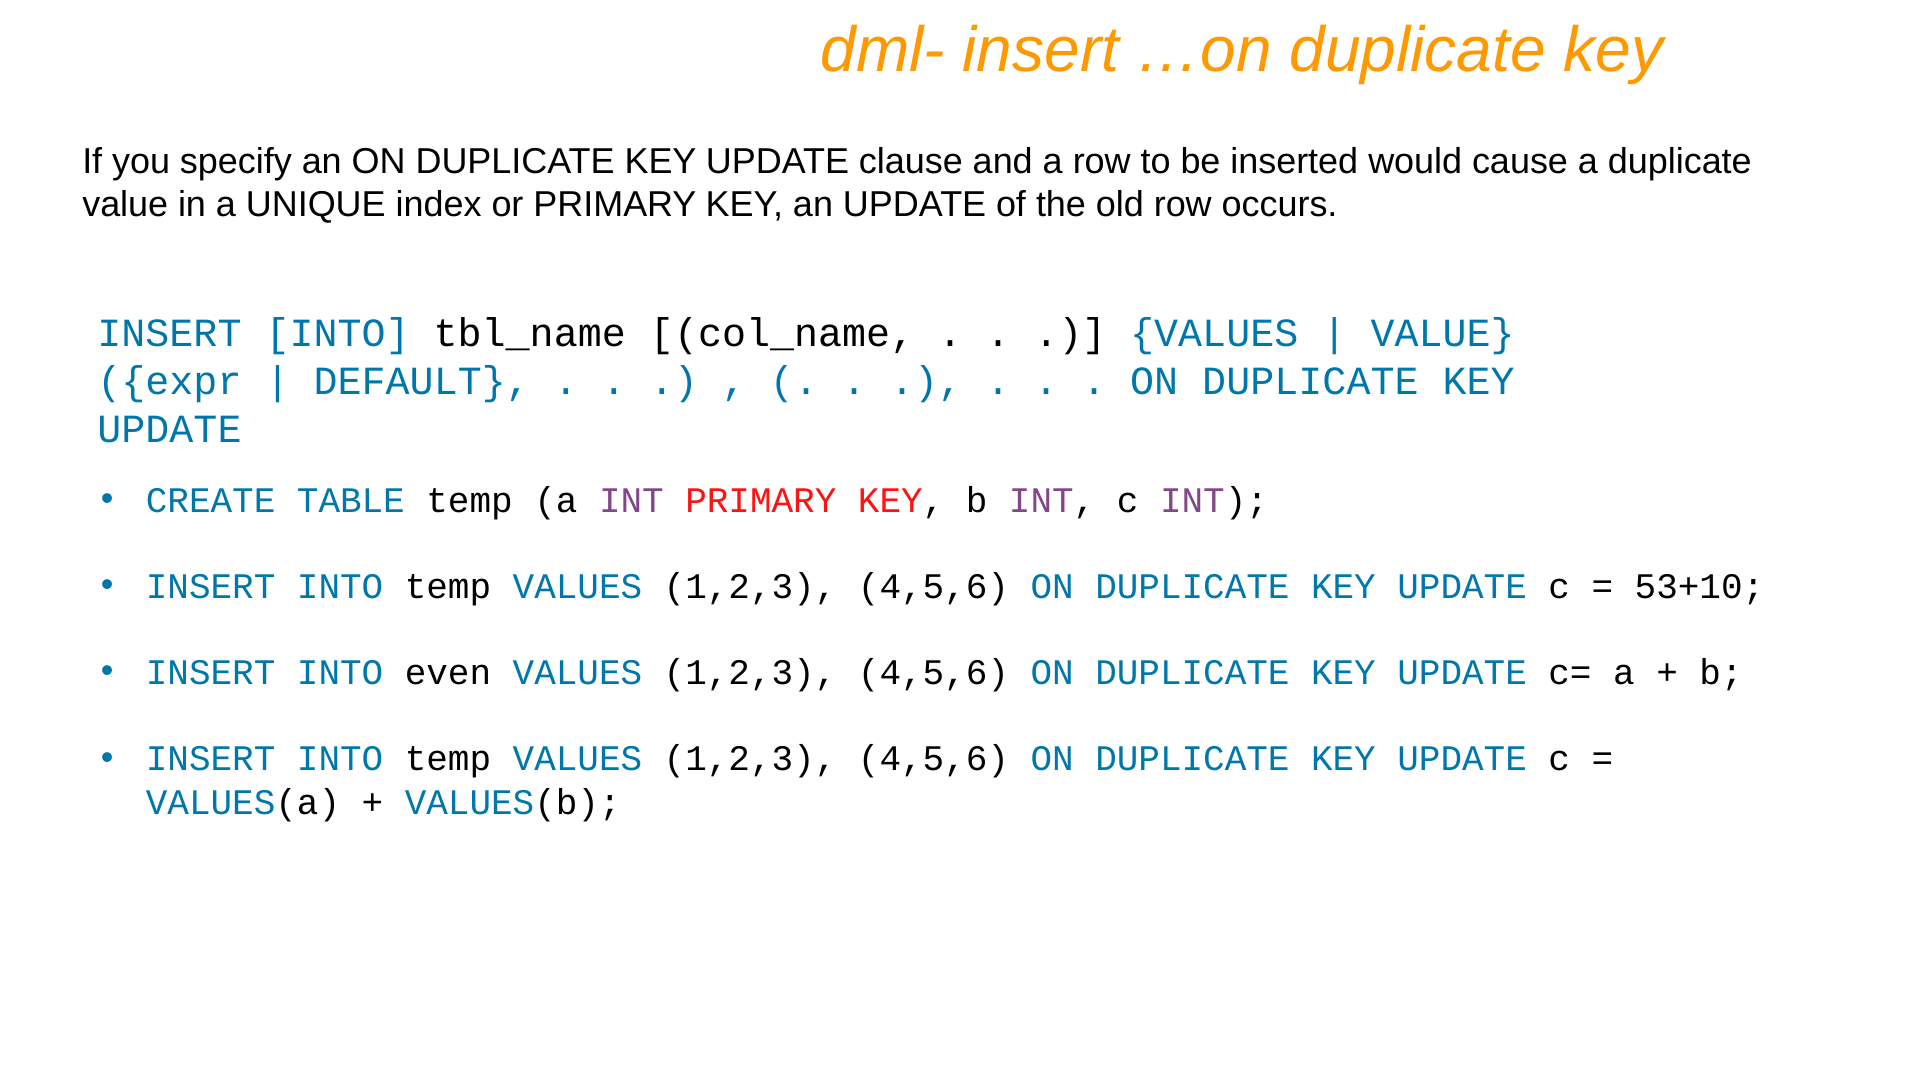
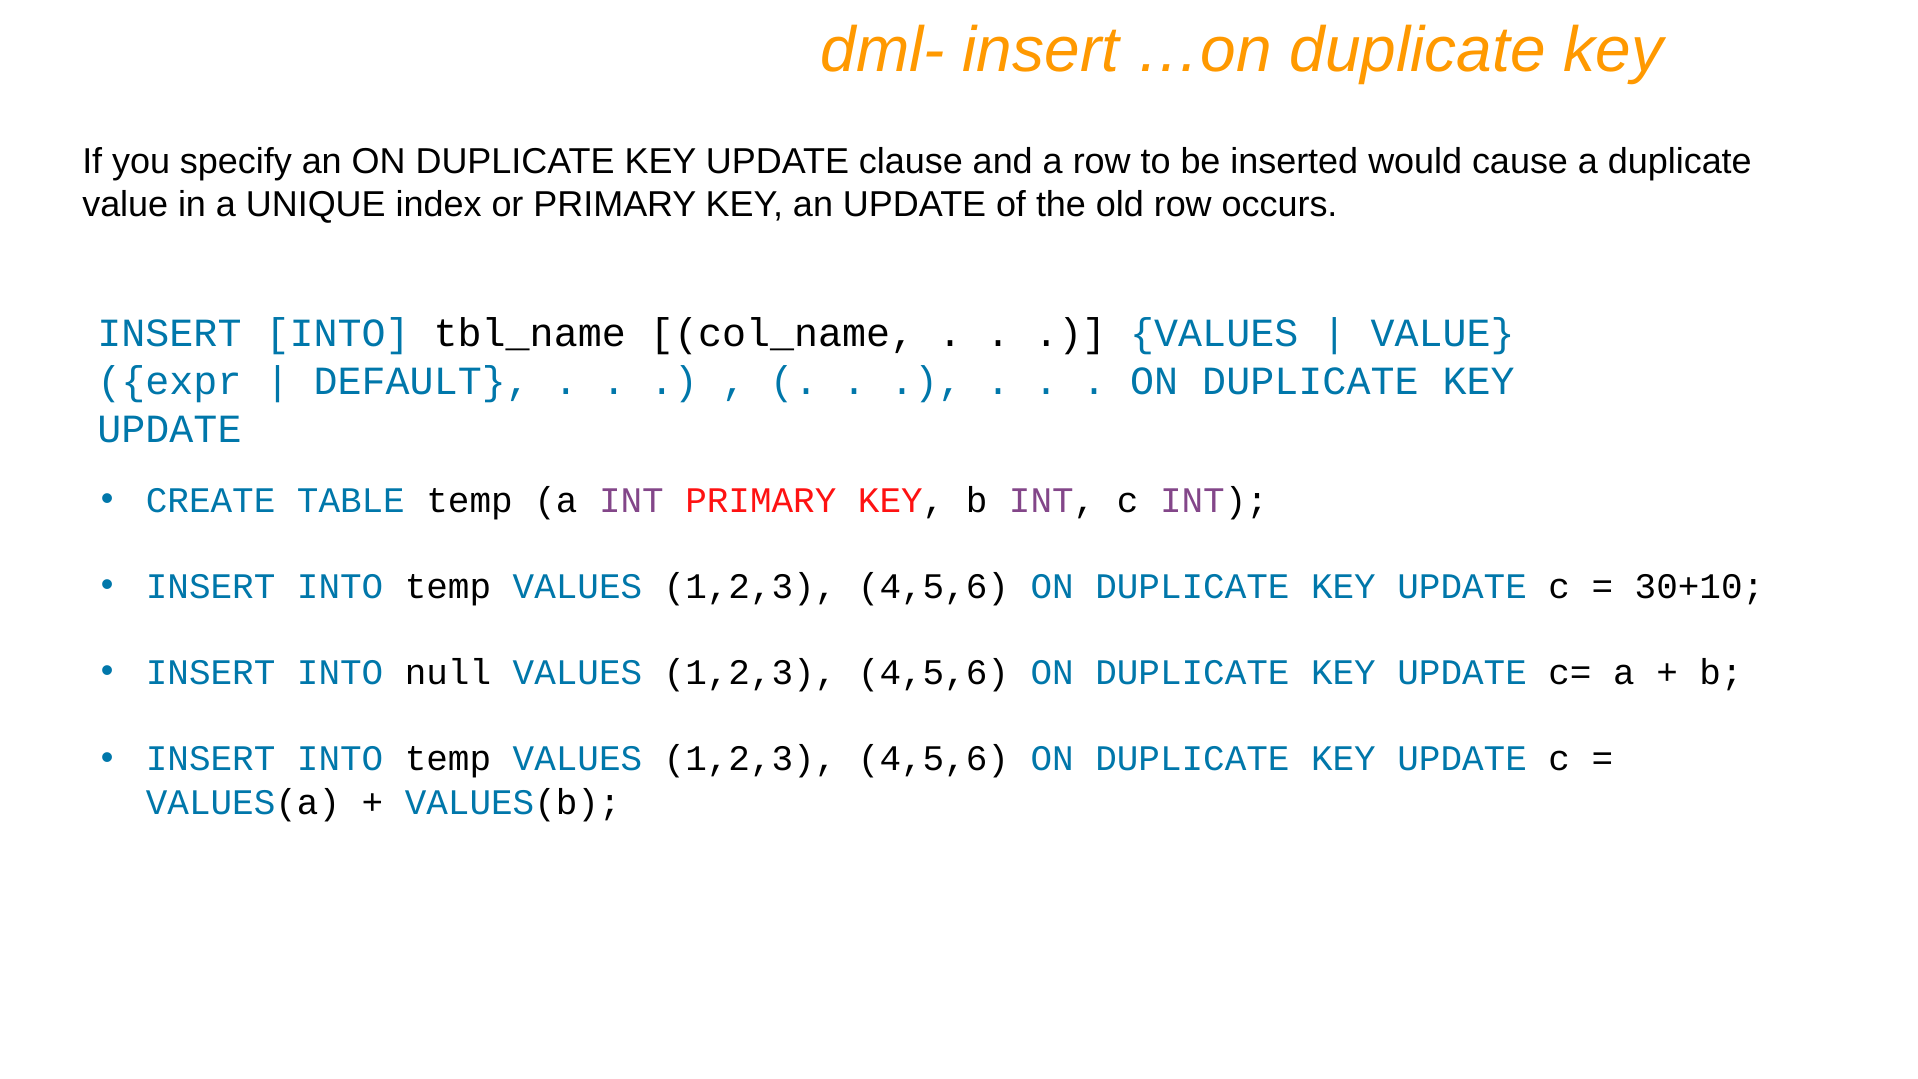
53+10: 53+10 -> 30+10 (1699, 586)
even: even -> null (448, 673)
